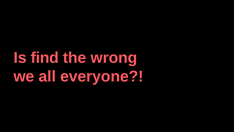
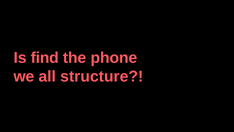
wrong: wrong -> phone (114, 58)
everyone: everyone -> structure (102, 76)
